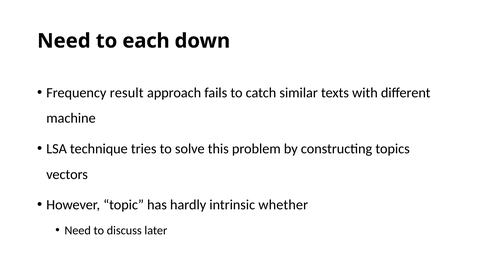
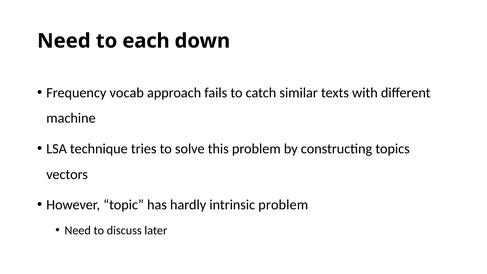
result: result -> vocab (127, 93)
intrinsic whether: whether -> problem (283, 205)
